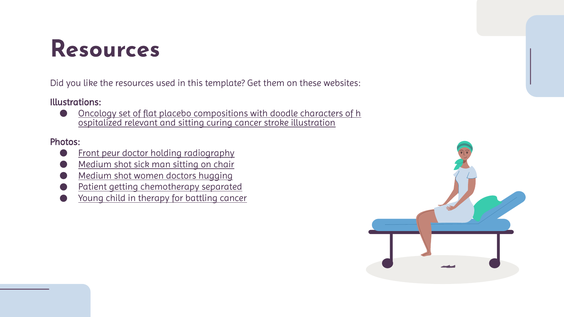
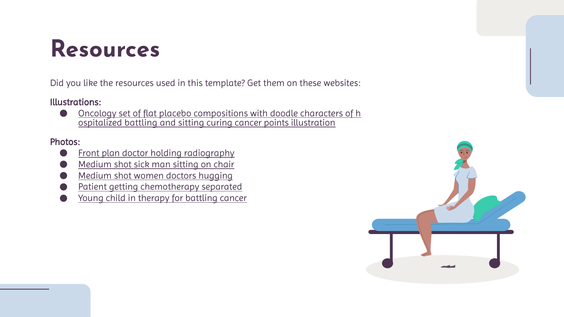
relevant: relevant -> battling (141, 123)
stroke: stroke -> points (276, 123)
peur: peur -> plan (111, 153)
